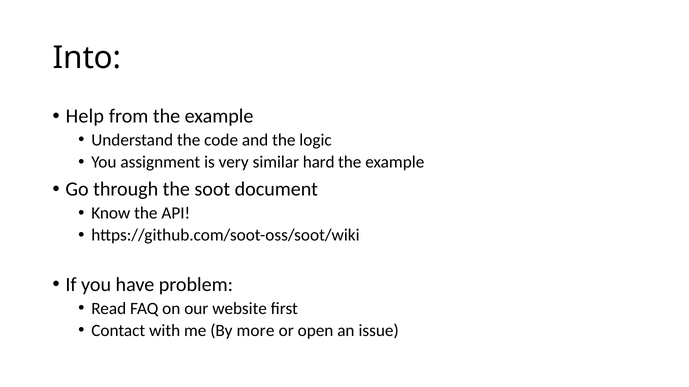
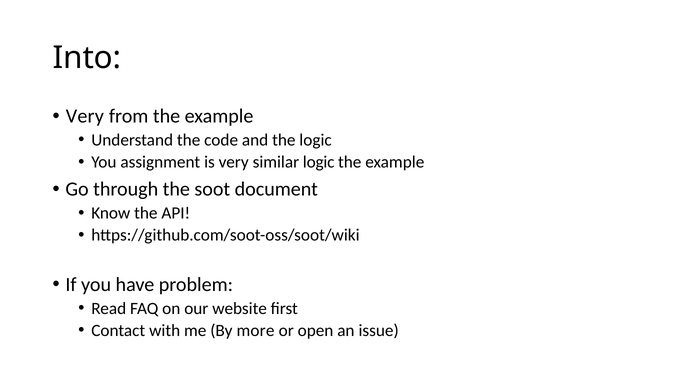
Help: Help -> Very (85, 116)
similar hard: hard -> logic (319, 162)
